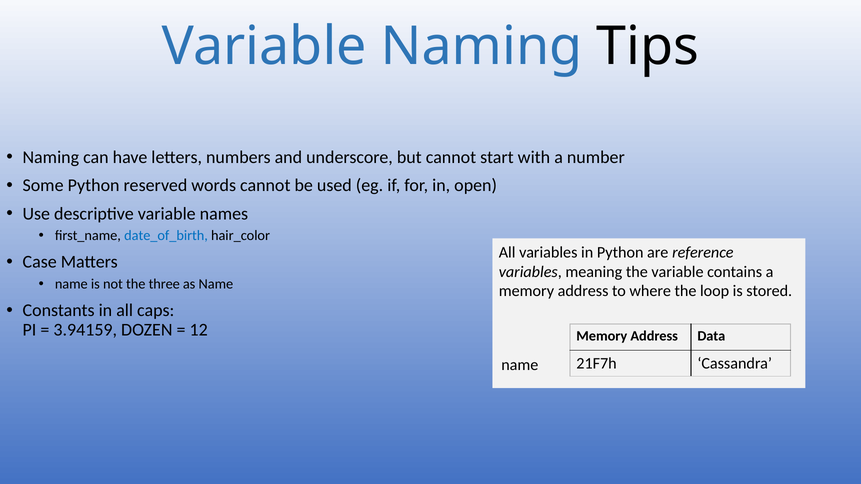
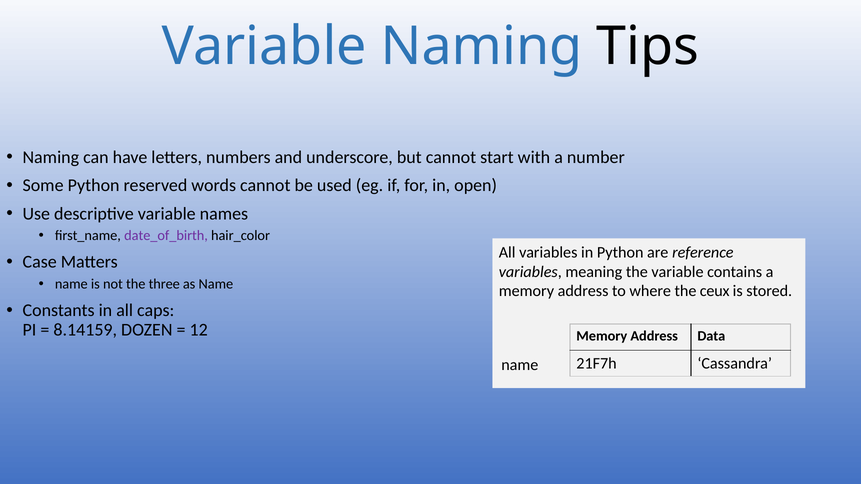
date_of_birth colour: blue -> purple (166, 236)
loop: loop -> ceux (715, 291)
3.94159: 3.94159 -> 8.14159 (85, 330)
